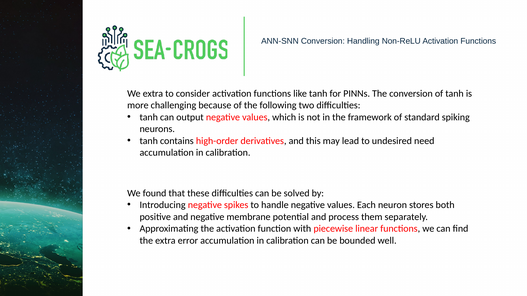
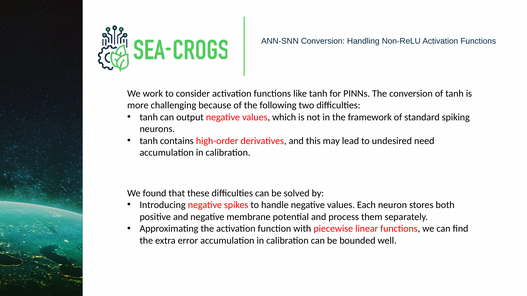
We extra: extra -> work (153, 94)
